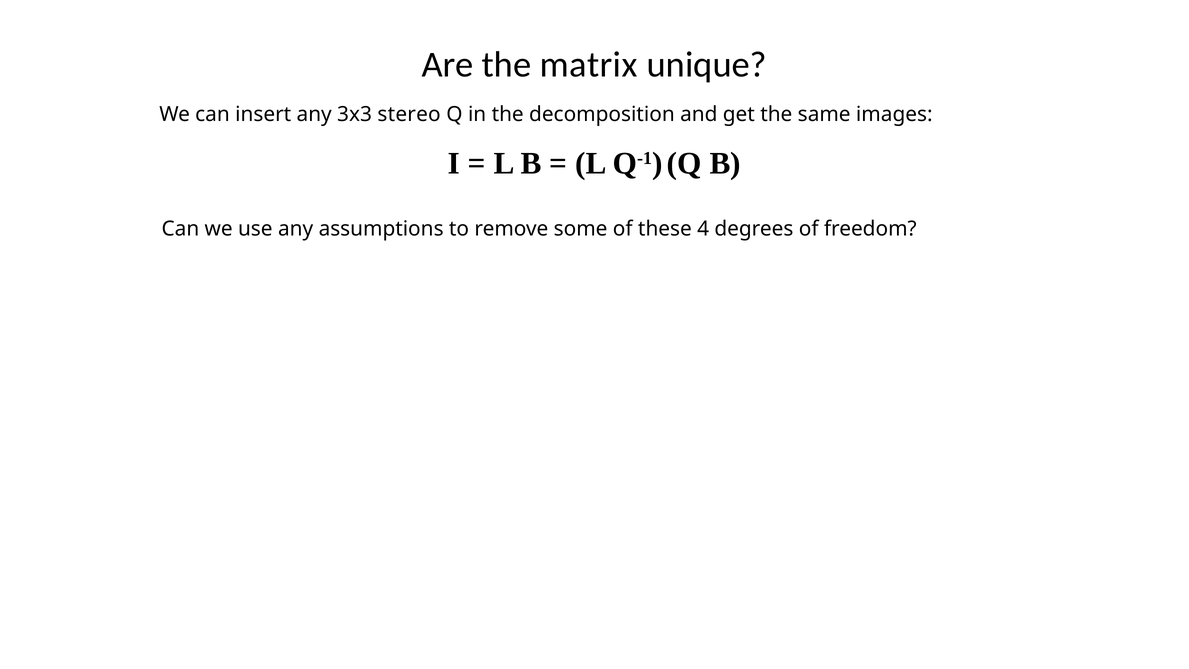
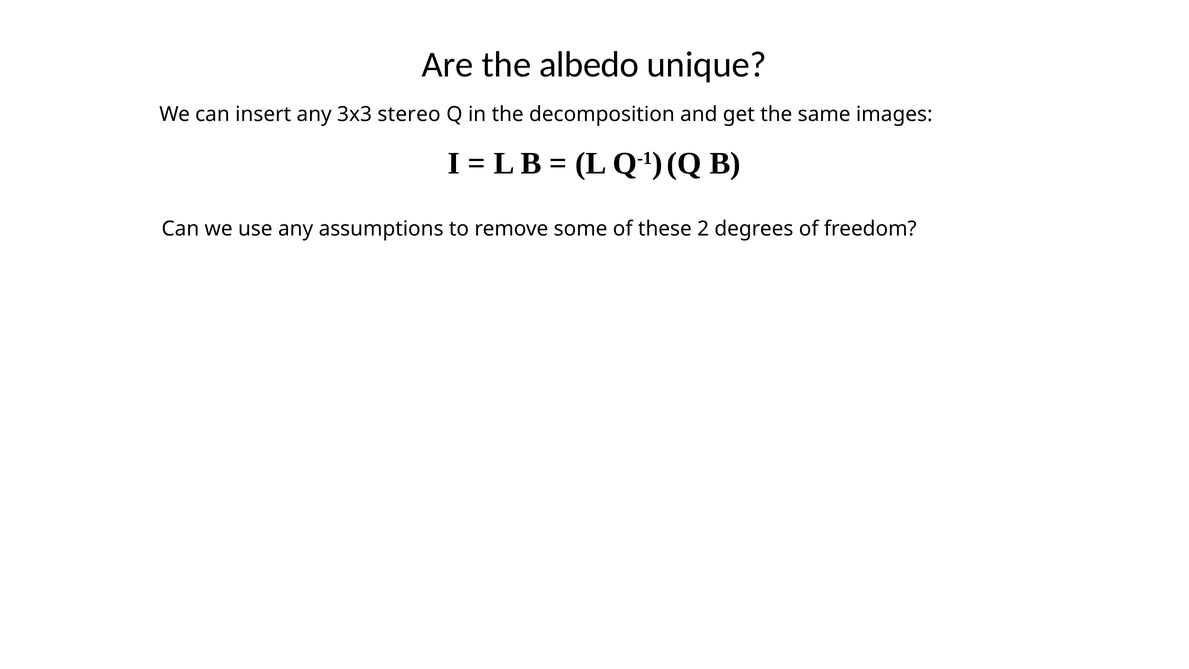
matrix: matrix -> albedo (589, 65)
4: 4 -> 2 (703, 229)
